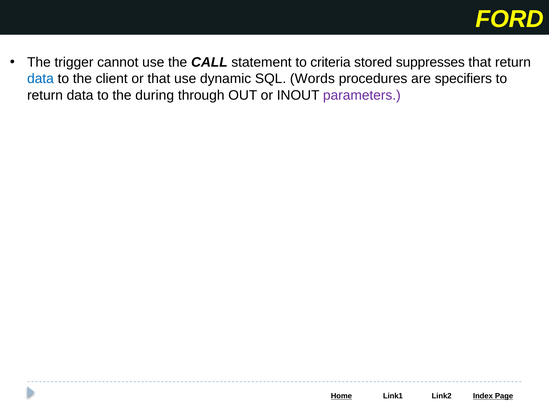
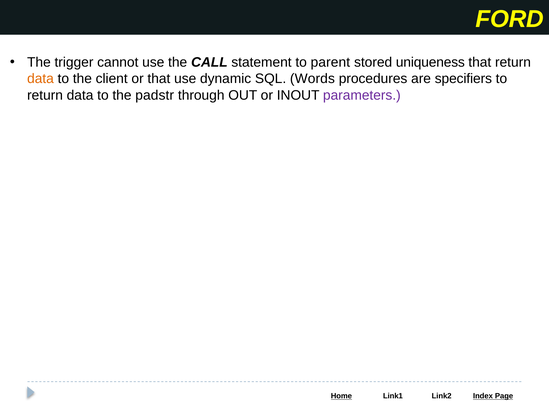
criteria: criteria -> parent (330, 62)
suppresses: suppresses -> uniqueness (430, 62)
data colour: blue -> orange (40, 79)
during: during -> padstr (155, 95)
